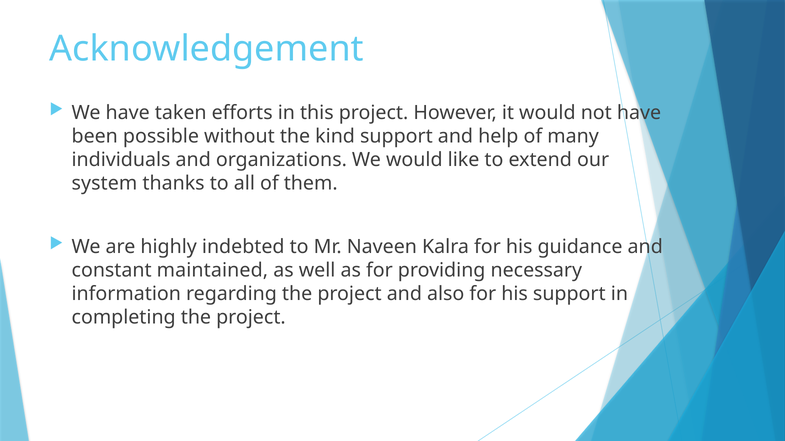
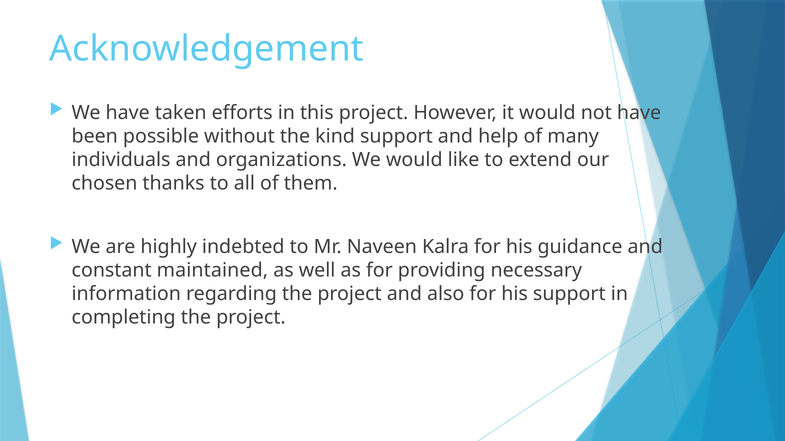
system: system -> chosen (104, 183)
